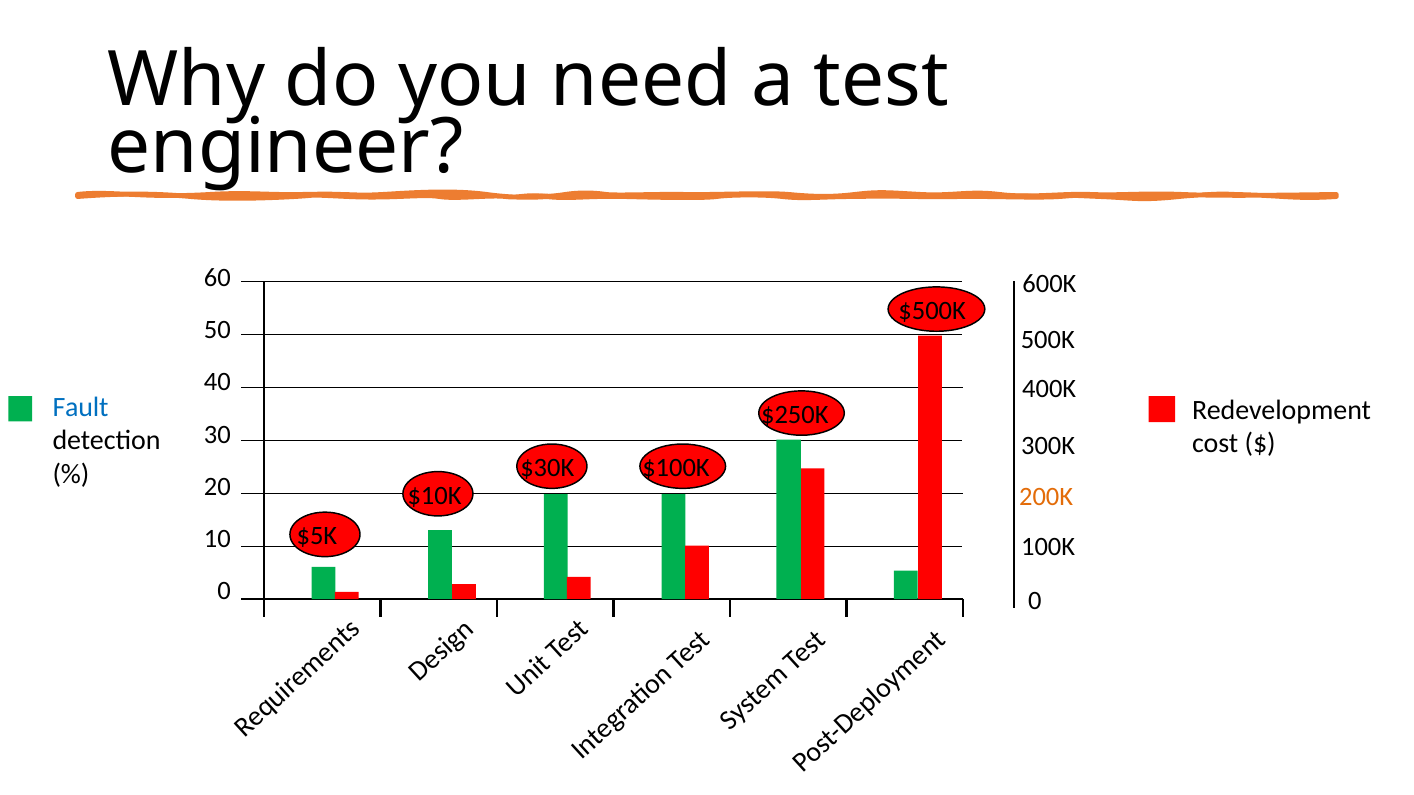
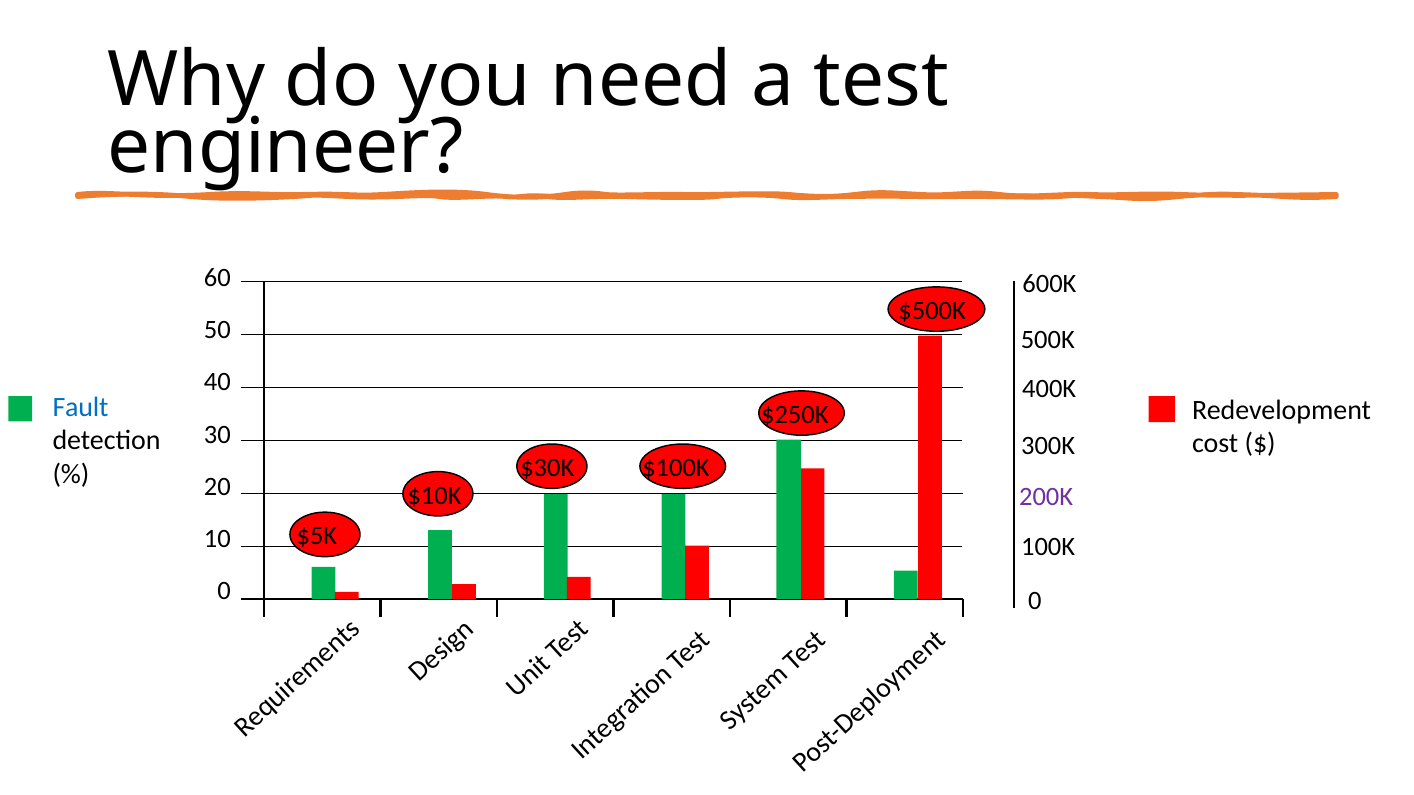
200K colour: orange -> purple (1046, 497)
